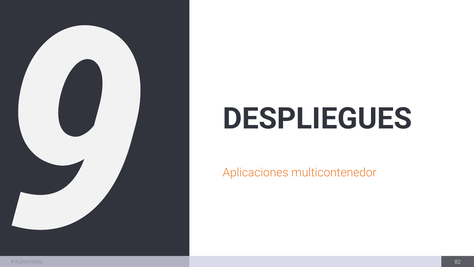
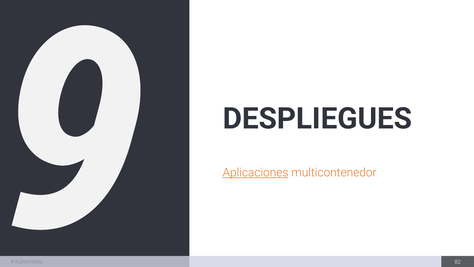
Aplicaciones underline: none -> present (256, 172)
